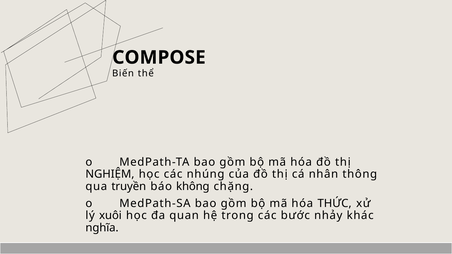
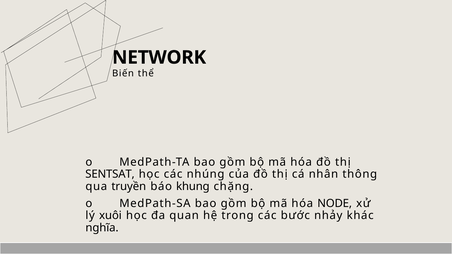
COMPOSE: COMPOSE -> NETWORK (159, 58)
NGHIỆM: NGHIỆM -> SENTSAT (110, 174)
không: không -> khung (193, 187)
THỨC: THỨC -> NODE (335, 204)
